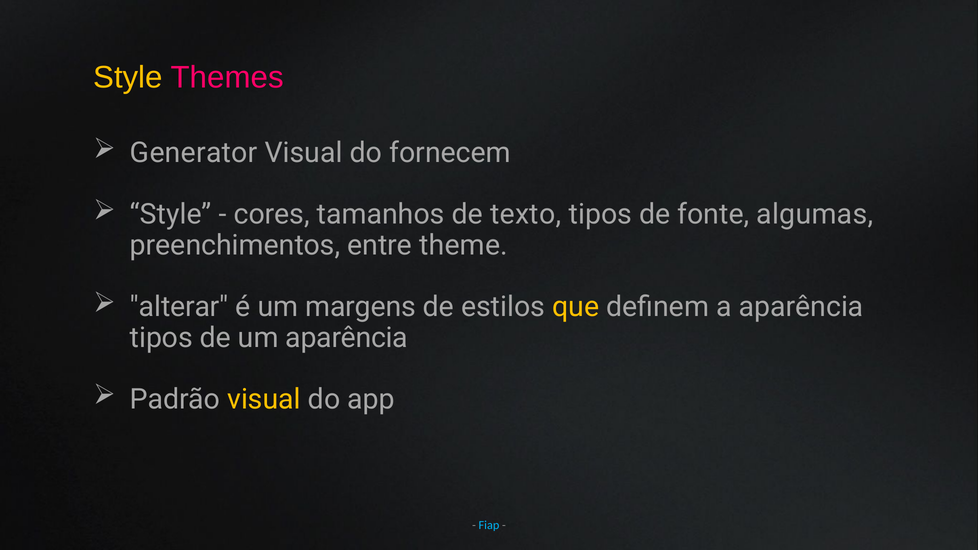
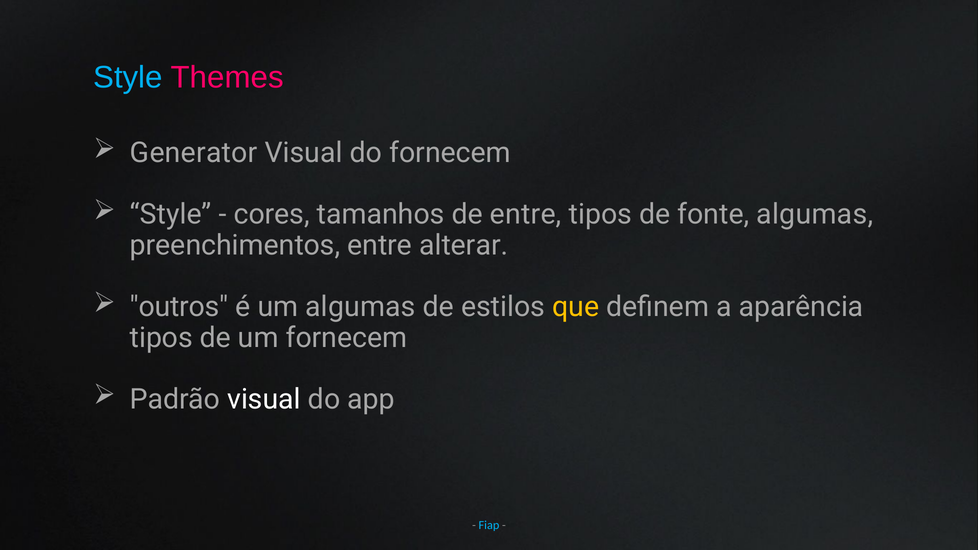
Style colour: yellow -> light blue (128, 77)
de texto: texto -> entre (526, 215)
theme: theme -> alterar (464, 245)
alterar: alterar -> outros (179, 307)
um margens: margens -> algumas (360, 307)
um aparência: aparência -> fornecem (347, 338)
visual colour: yellow -> white (264, 399)
